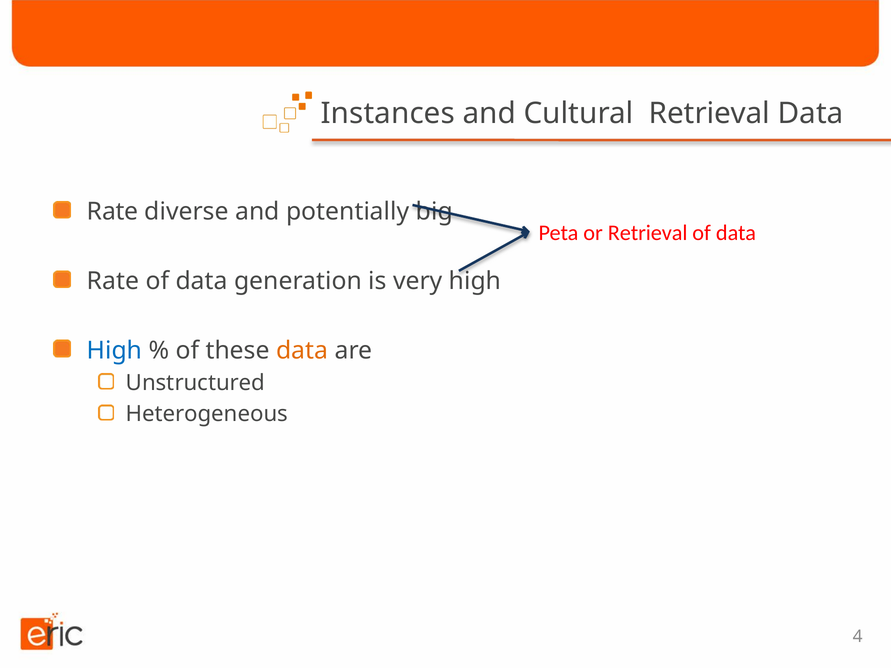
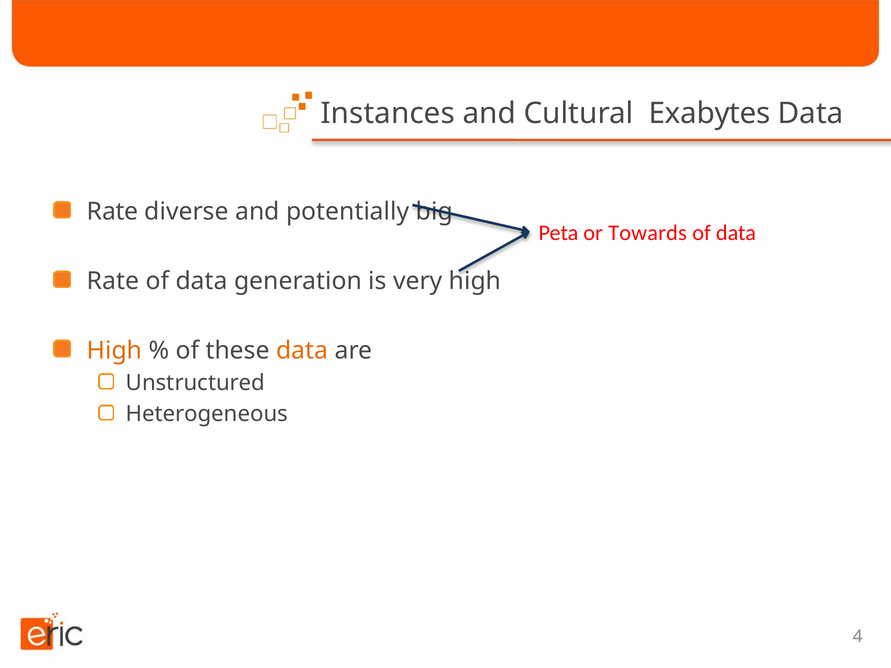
Cultural Retrieval: Retrieval -> Exabytes (710, 113)
or Retrieval: Retrieval -> Towards (648, 233)
High colour: blue -> orange (115, 350)
